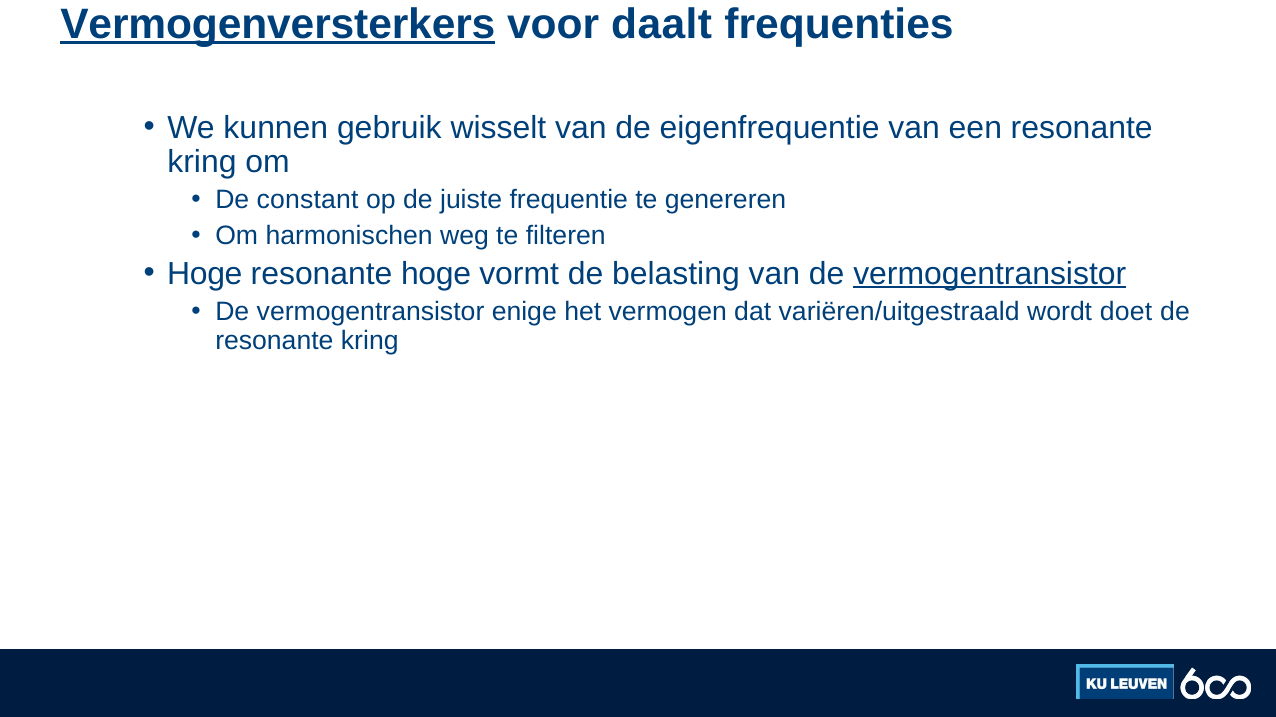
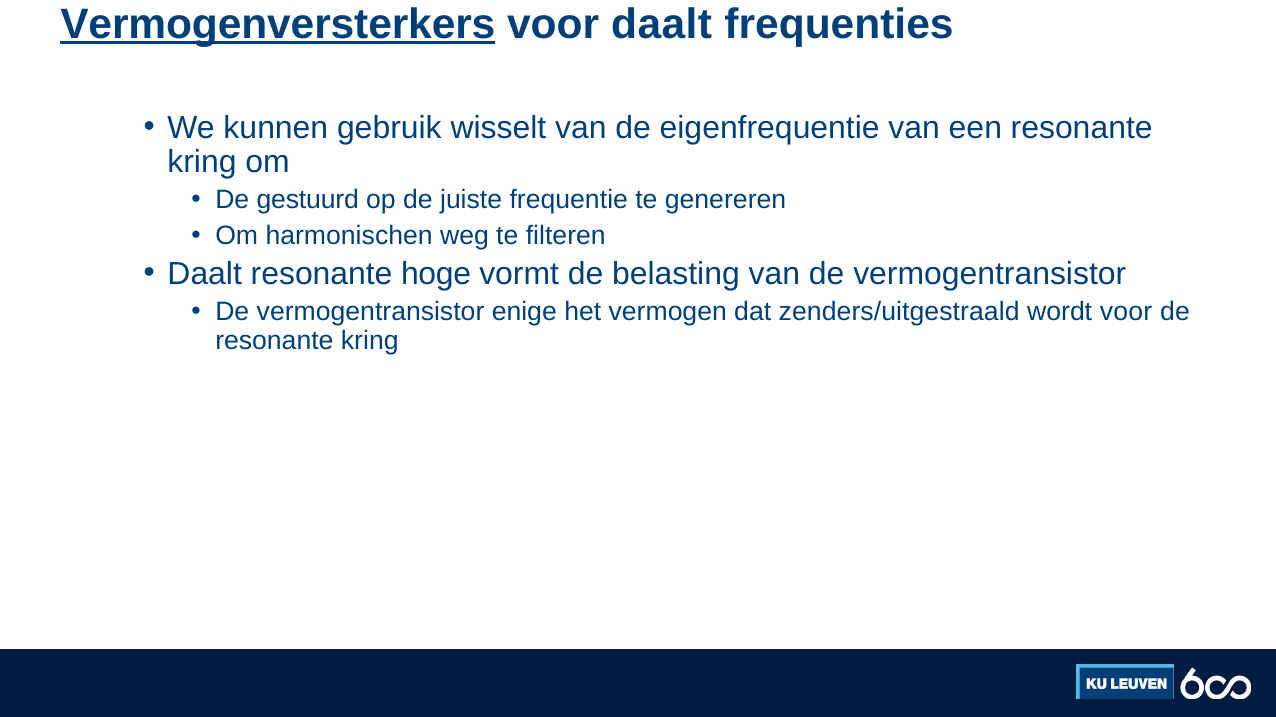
constant: constant -> gestuurd (308, 200)
Hoge: Hoge -> Daalt (205, 274)
vermogentransistor underline: present -> none (990, 274)
variëren/uitgestraald: variëren/uitgestraald -> zenders/uitgestraald (899, 312)
wordt doet: doet -> voor (1126, 312)
